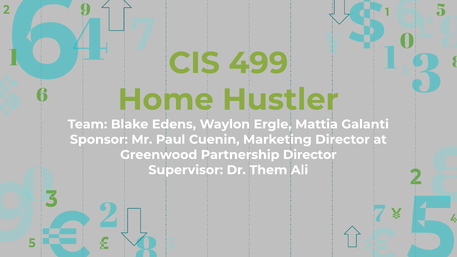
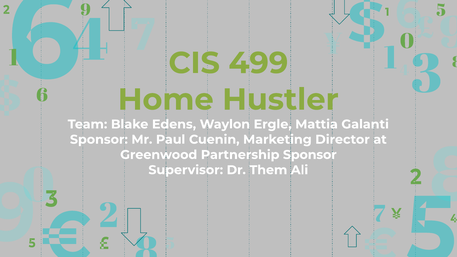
Partnership Director: Director -> Sponsor (310, 155)
